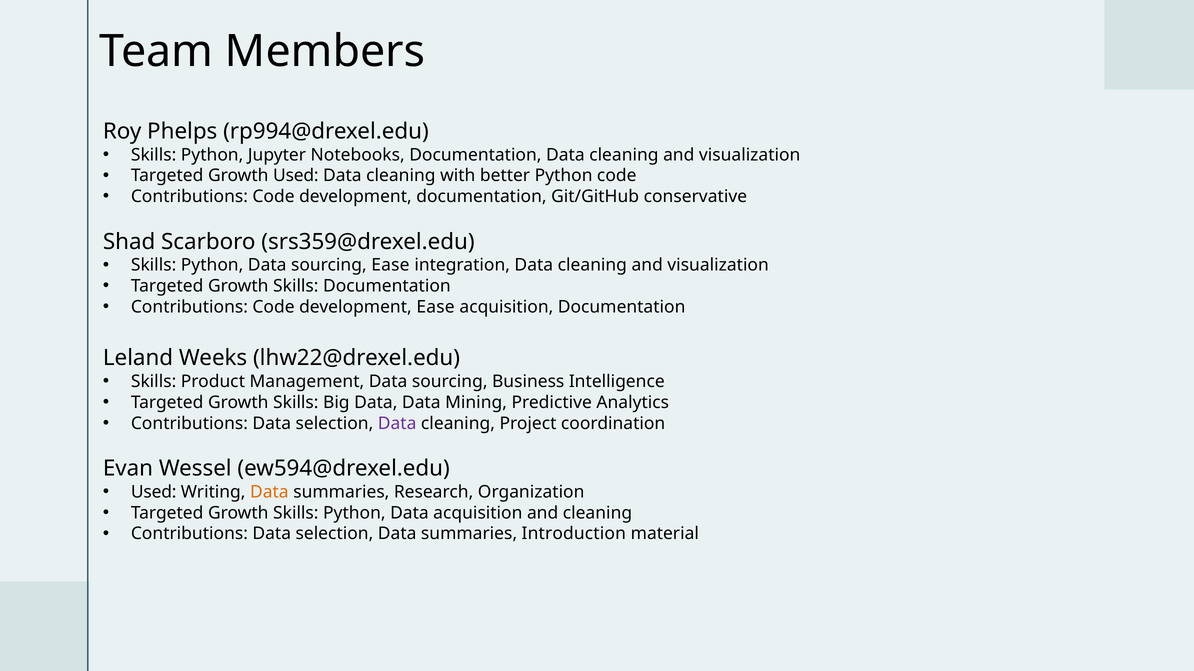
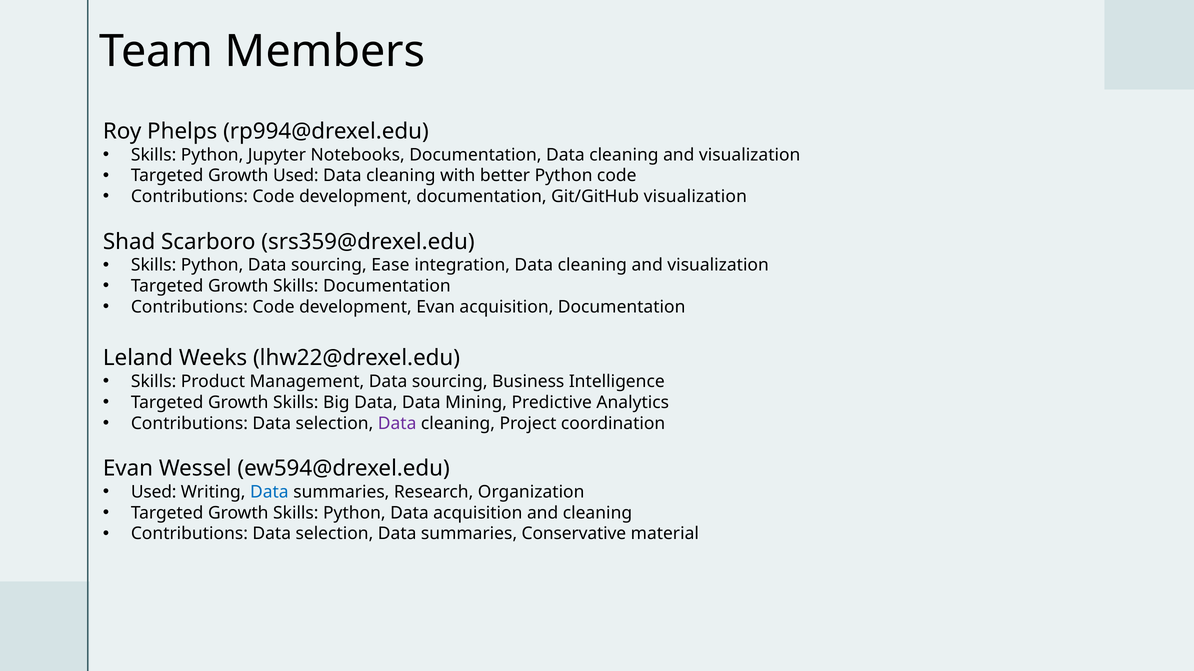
Git/GitHub conservative: conservative -> visualization (695, 197)
development Ease: Ease -> Evan (436, 307)
Data colour: orange -> blue (269, 492)
Introduction: Introduction -> Conservative (574, 534)
